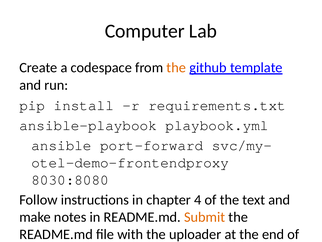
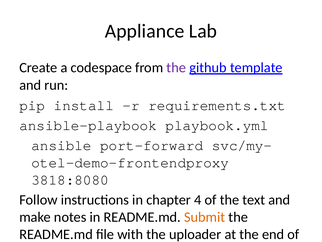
Computer: Computer -> Appliance (145, 31)
the colour: orange -> purple (176, 68)
8030:8080: 8030:8080 -> 3818:8080 (70, 180)
